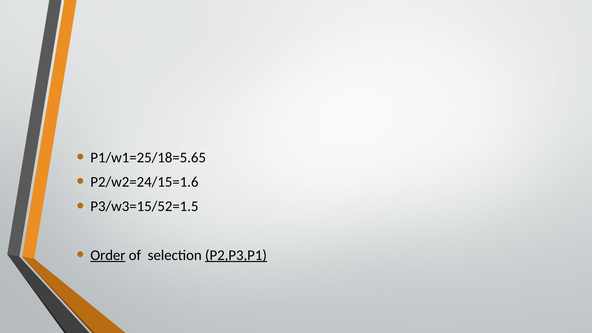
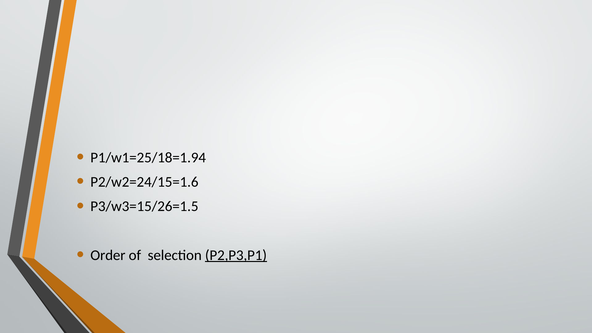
P1/w1=25/18=5.65: P1/w1=25/18=5.65 -> P1/w1=25/18=1.94 (148, 158)
P3/w3=15/52=1.5: P3/w3=15/52=1.5 -> P3/w3=15/26=1.5 (144, 206)
Order underline: present -> none (108, 255)
